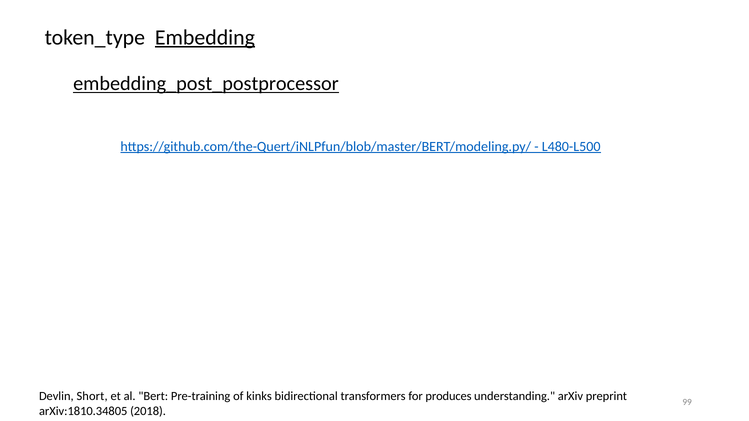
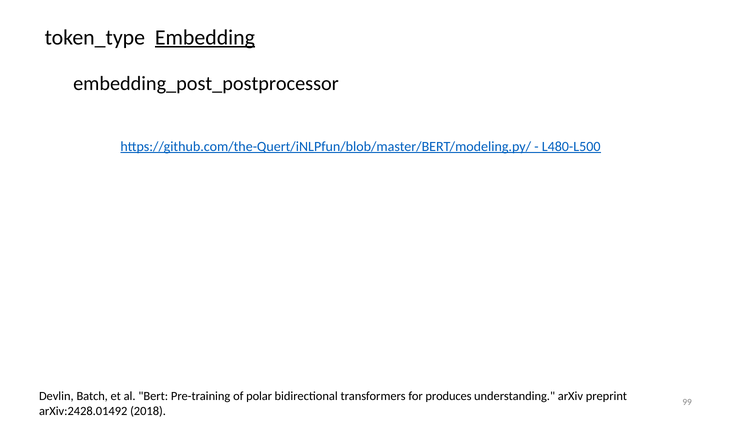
embedding_post_postprocessor underline: present -> none (206, 84)
Short: Short -> Batch (92, 396)
kinks: kinks -> polar (259, 396)
arXiv:1810.34805: arXiv:1810.34805 -> arXiv:2428.01492 (83, 411)
